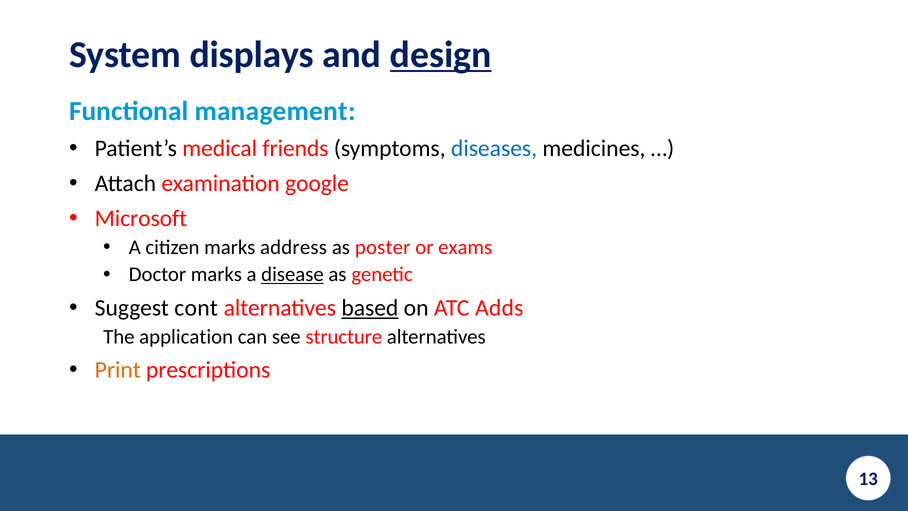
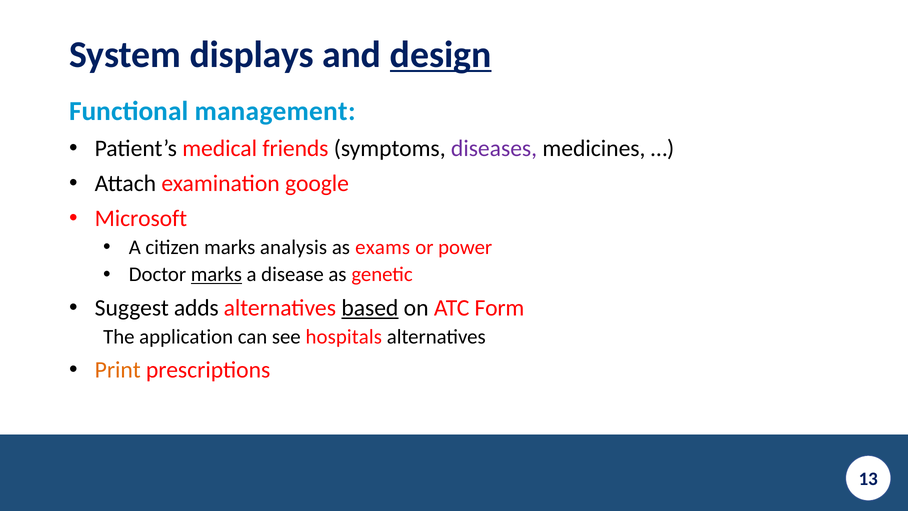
diseases colour: blue -> purple (494, 148)
address: address -> analysis (294, 247)
poster: poster -> exams (383, 247)
exams: exams -> power (465, 247)
marks underline: none -> present (216, 274)
disease underline: present -> none (292, 274)
cont: cont -> adds (196, 308)
Adds: Adds -> Form (499, 308)
structure: structure -> hospitals (344, 336)
